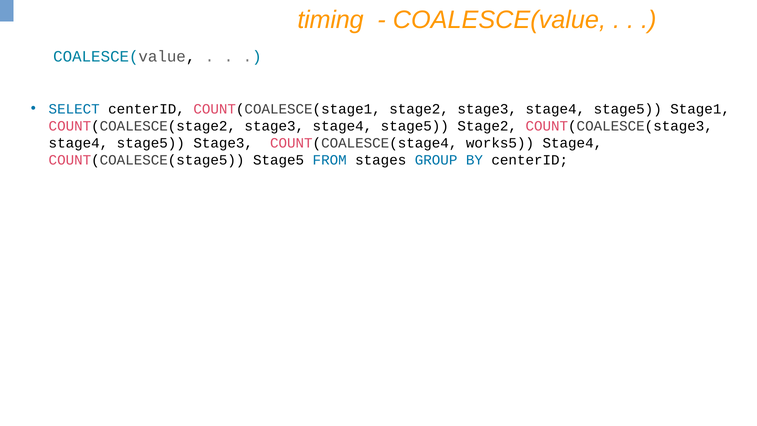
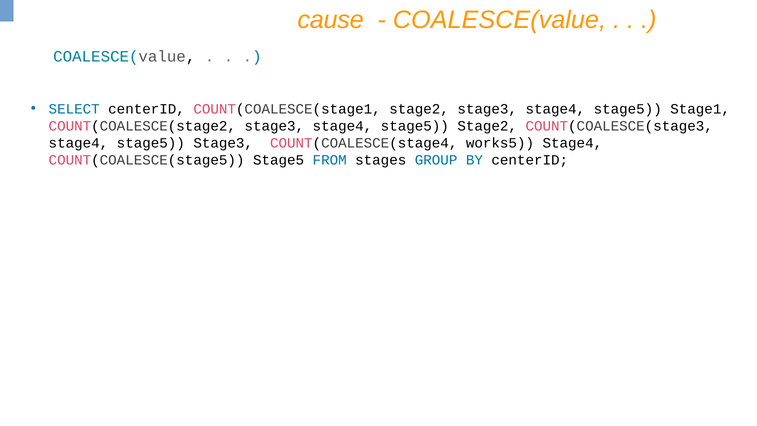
timing: timing -> cause (331, 20)
